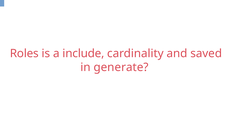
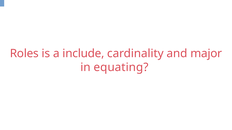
saved: saved -> major (206, 54)
generate: generate -> equating (121, 67)
